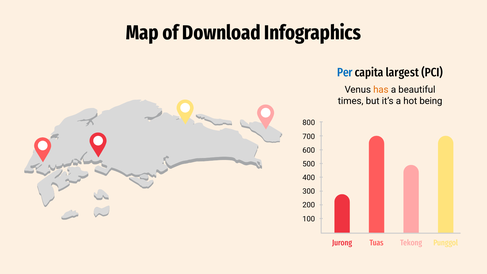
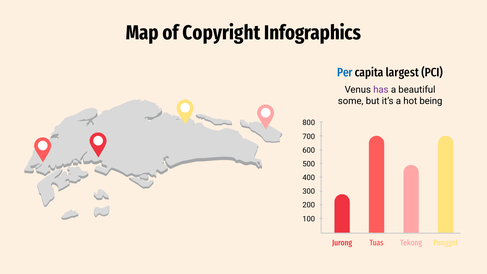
Download: Download -> Copyright (221, 33)
has colour: orange -> purple (381, 90)
times: times -> some (351, 101)
